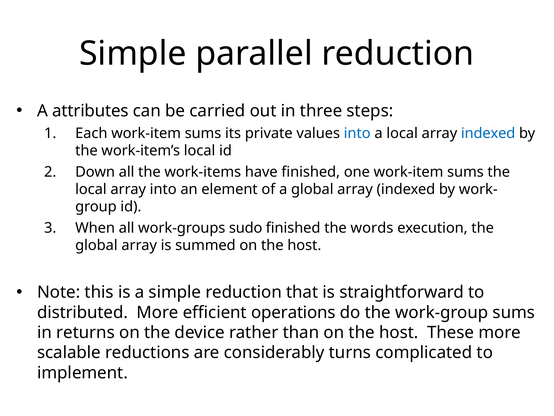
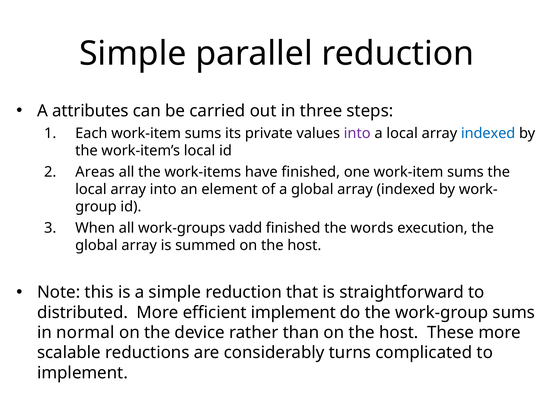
into colour: blue -> purple (357, 133)
Down: Down -> Areas (95, 172)
sudo: sudo -> vadd (246, 228)
efficient operations: operations -> implement (293, 312)
returns: returns -> normal (85, 332)
